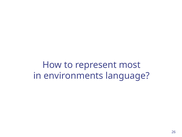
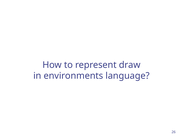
most: most -> draw (130, 65)
